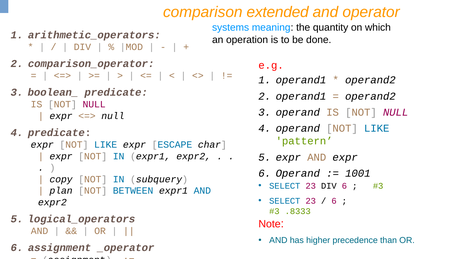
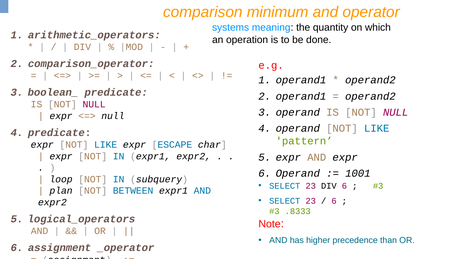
extended: extended -> minimum (278, 12)
copy: copy -> loop (61, 180)
